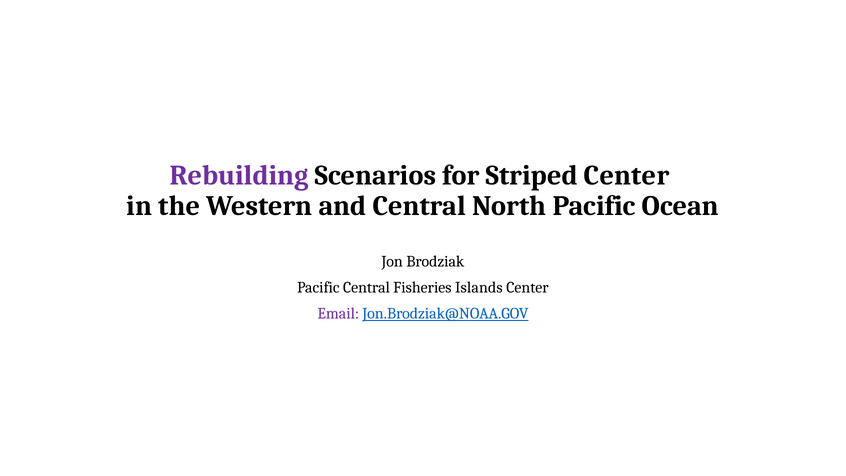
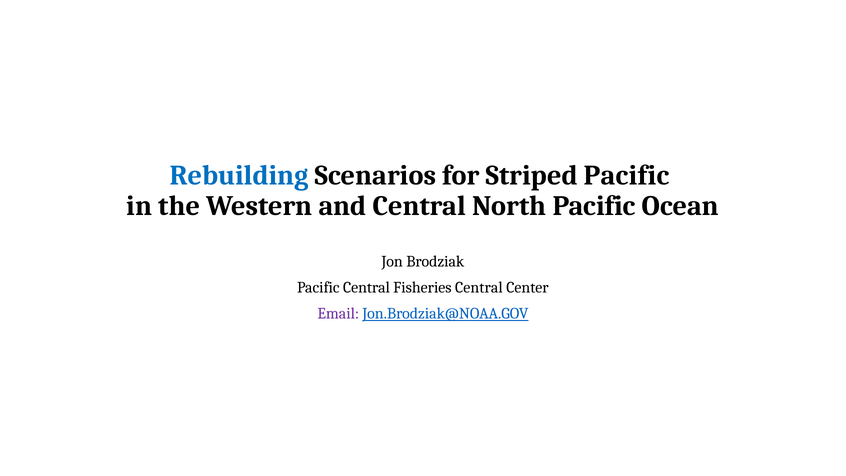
Rebuilding colour: purple -> blue (239, 175)
Striped Center: Center -> Pacific (627, 175)
Fisheries Islands: Islands -> Central (479, 288)
